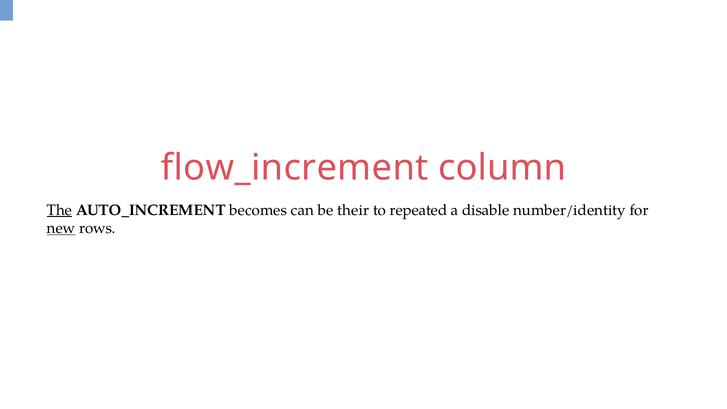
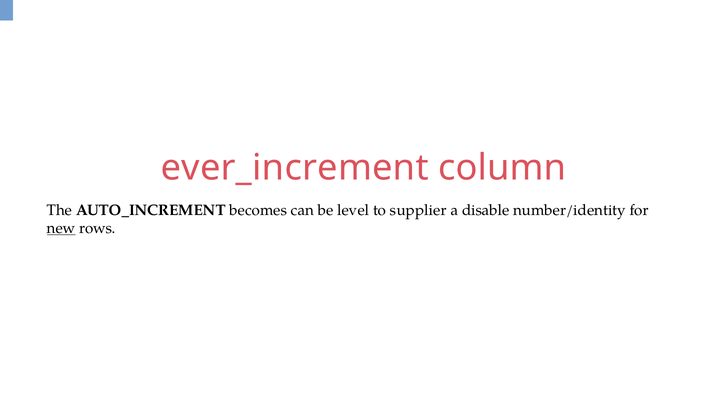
flow_increment: flow_increment -> ever_increment (295, 168)
The underline: present -> none (60, 210)
their: their -> level (353, 210)
repeated: repeated -> supplier (418, 210)
